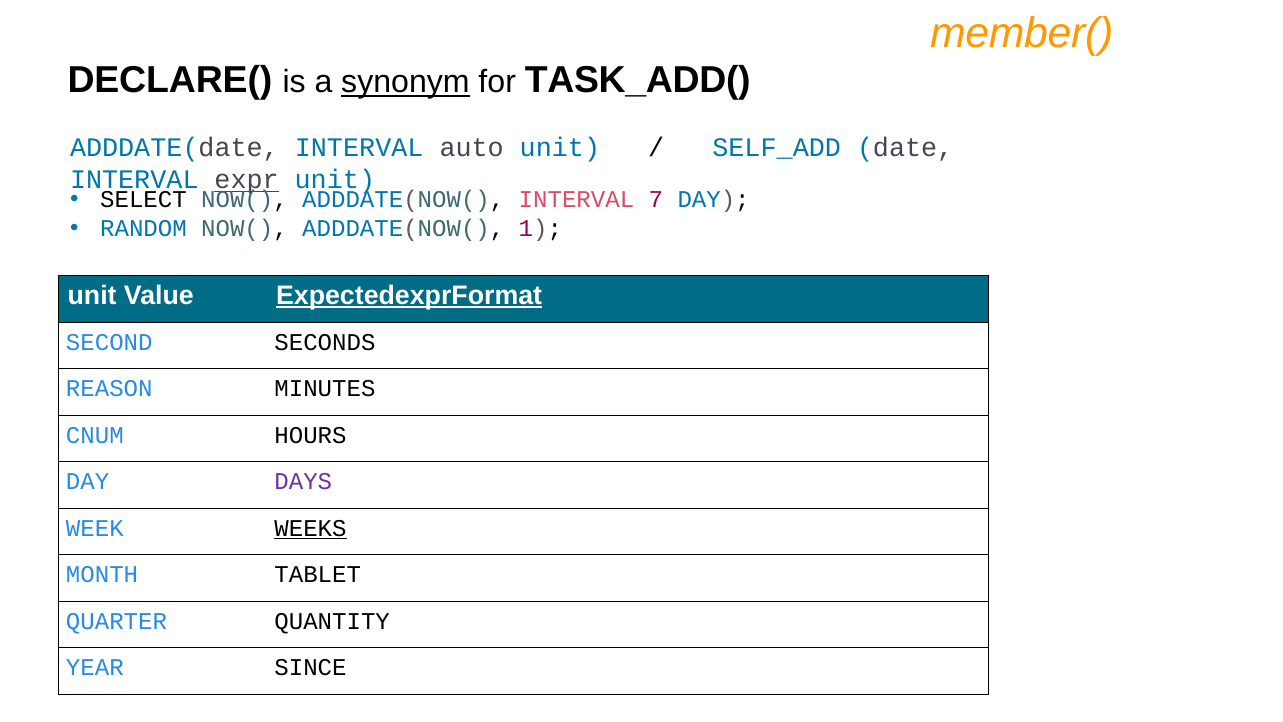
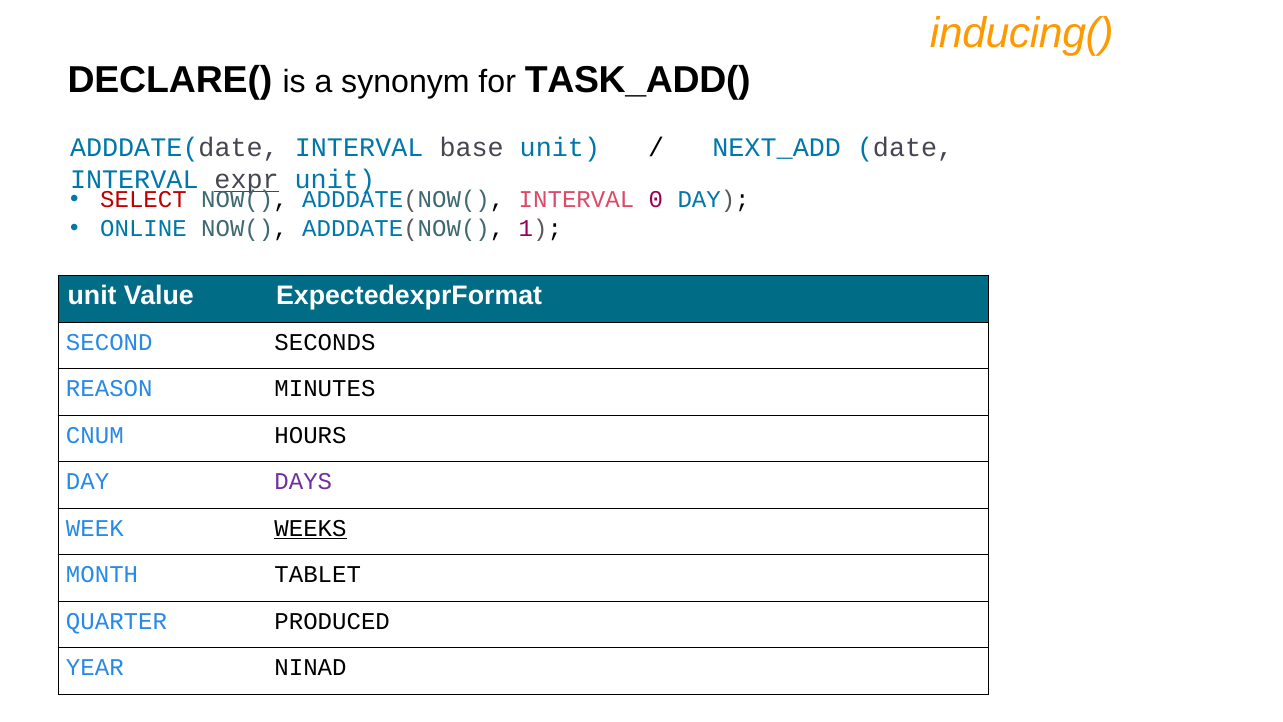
member(: member( -> inducing( (1022, 33)
synonym underline: present -> none (405, 82)
auto: auto -> base (472, 148)
SELF_ADD: SELF_ADD -> NEXT_ADD (777, 148)
SELECT colour: black -> red (143, 200)
7: 7 -> 0 (656, 200)
RANDOM: RANDOM -> ONLINE (143, 229)
ExpectedexprFormat underline: present -> none (409, 296)
QUANTITY: QUANTITY -> PRODUCED (332, 621)
SINCE: SINCE -> NINAD (311, 668)
